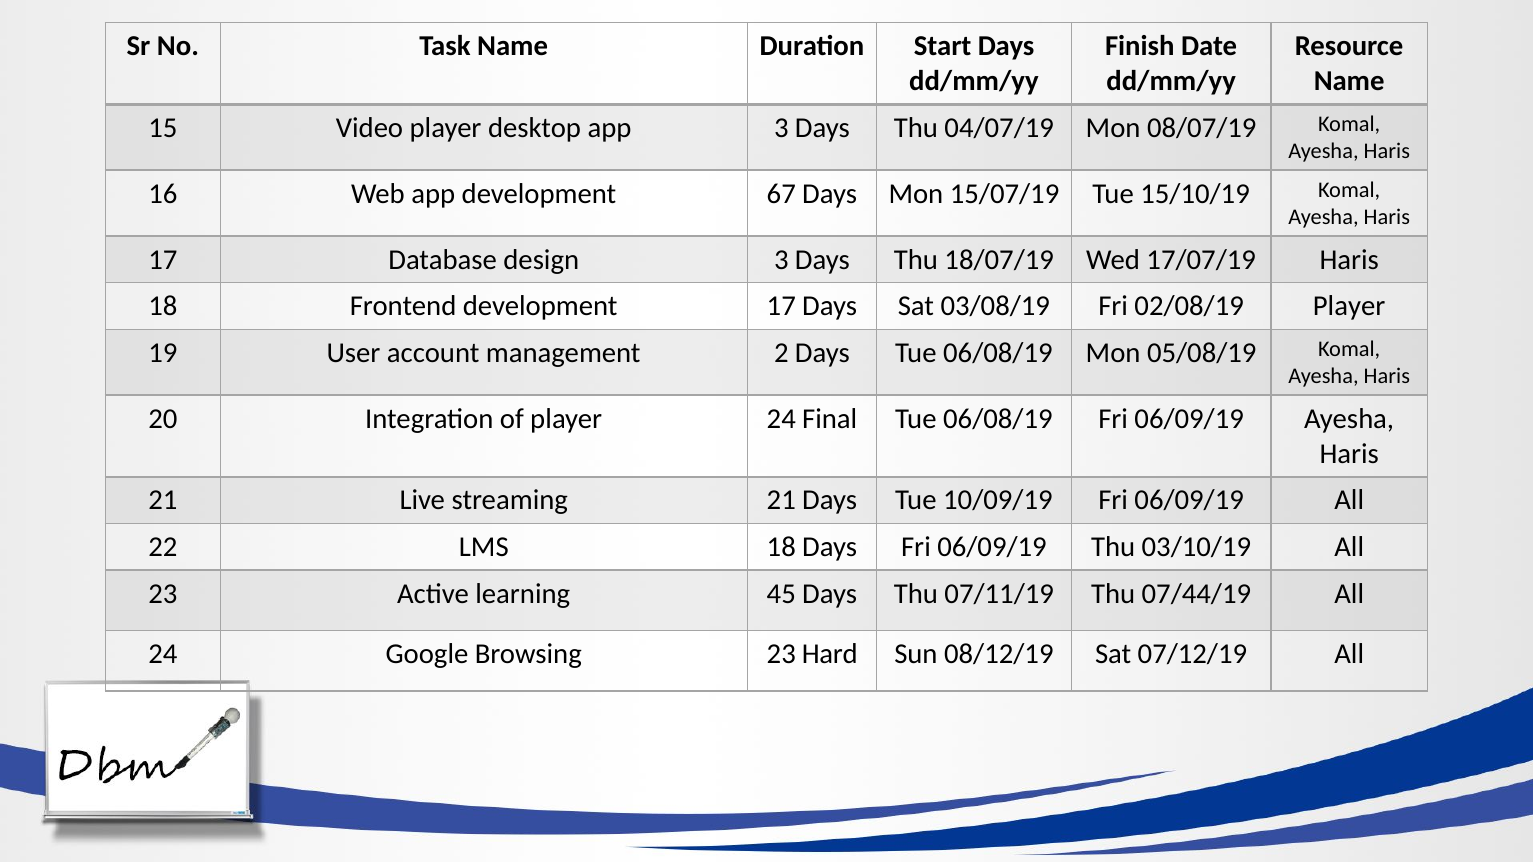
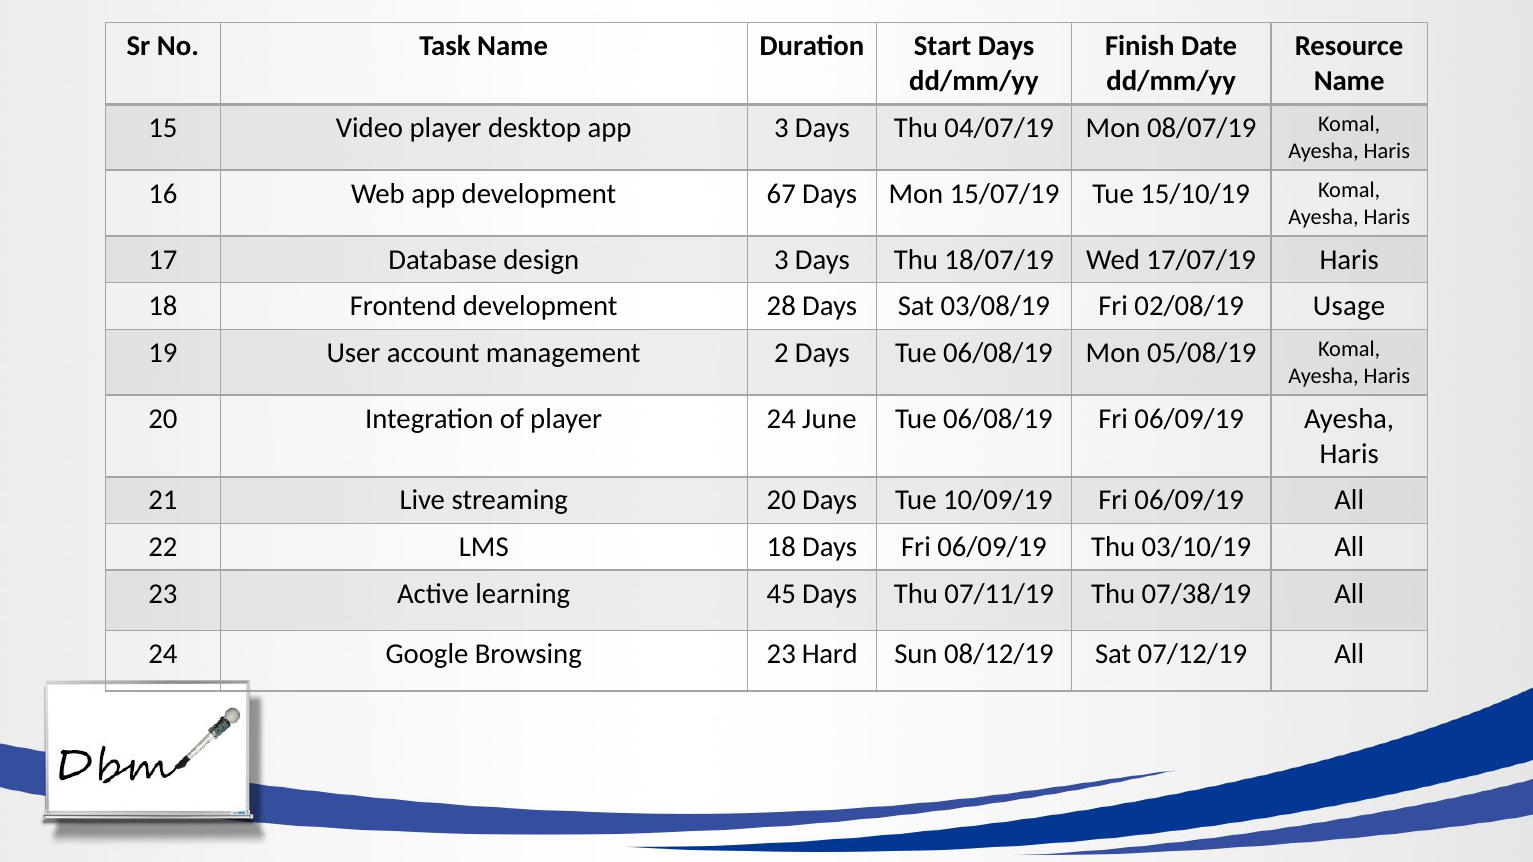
development 17: 17 -> 28 (781, 306)
02/08/19 Player: Player -> Usage (1349, 306)
Final: Final -> June (829, 419)
streaming 21: 21 -> 20 (781, 501)
07/44/19: 07/44/19 -> 07/38/19 (1196, 594)
